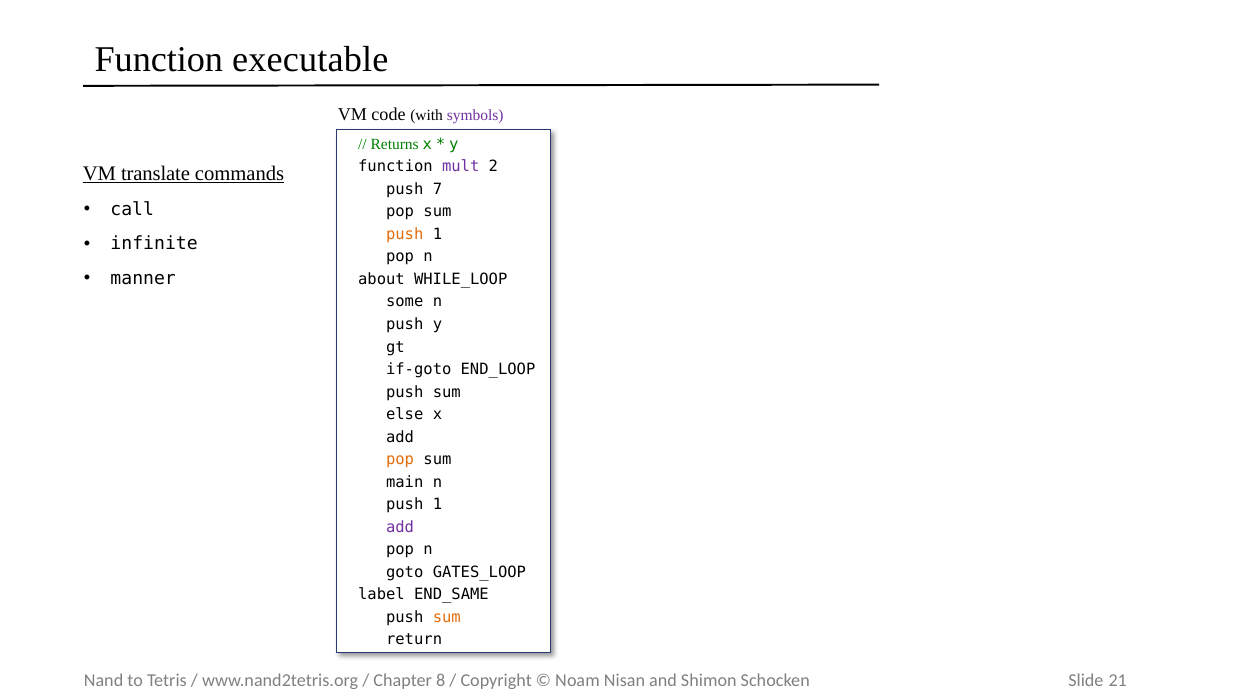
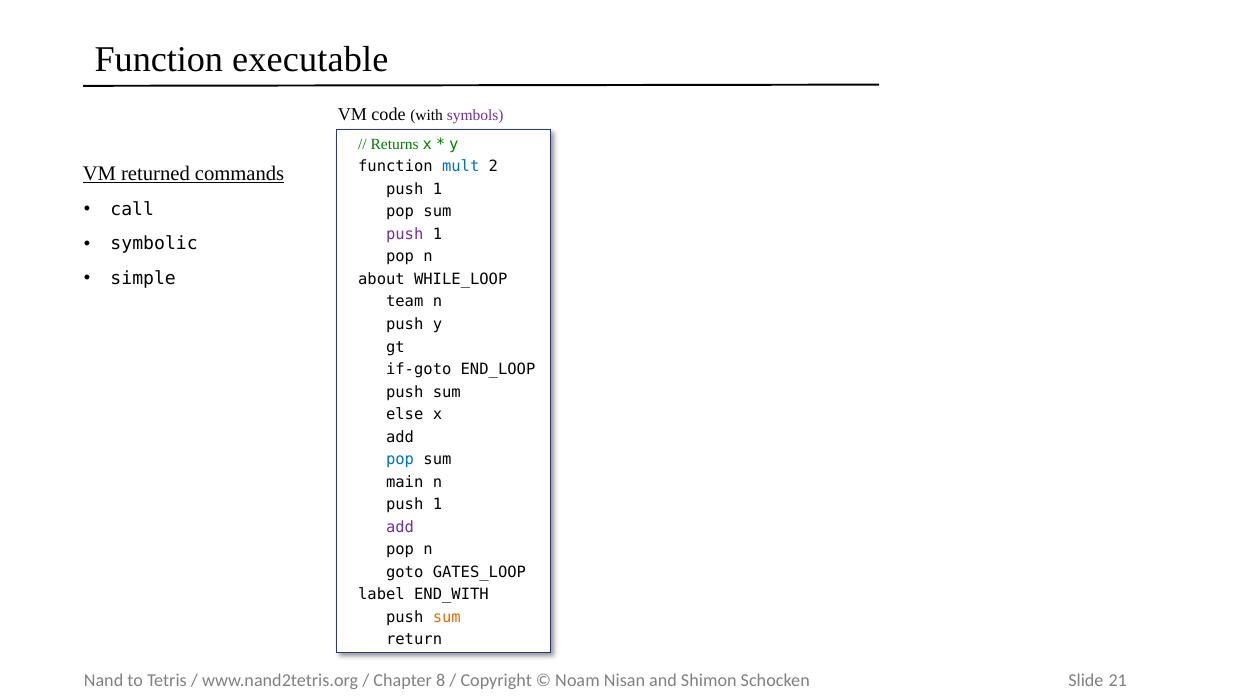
mult colour: purple -> blue (461, 167)
translate: translate -> returned (155, 173)
7: 7 -> 1 (437, 189)
push colour: orange -> purple (405, 234)
infinite: infinite -> symbolic (154, 244)
manner: manner -> simple (143, 279)
some: some -> team (405, 302)
pop colour: orange -> blue (400, 459)
END_SAME: END_SAME -> END_WITH (451, 594)
